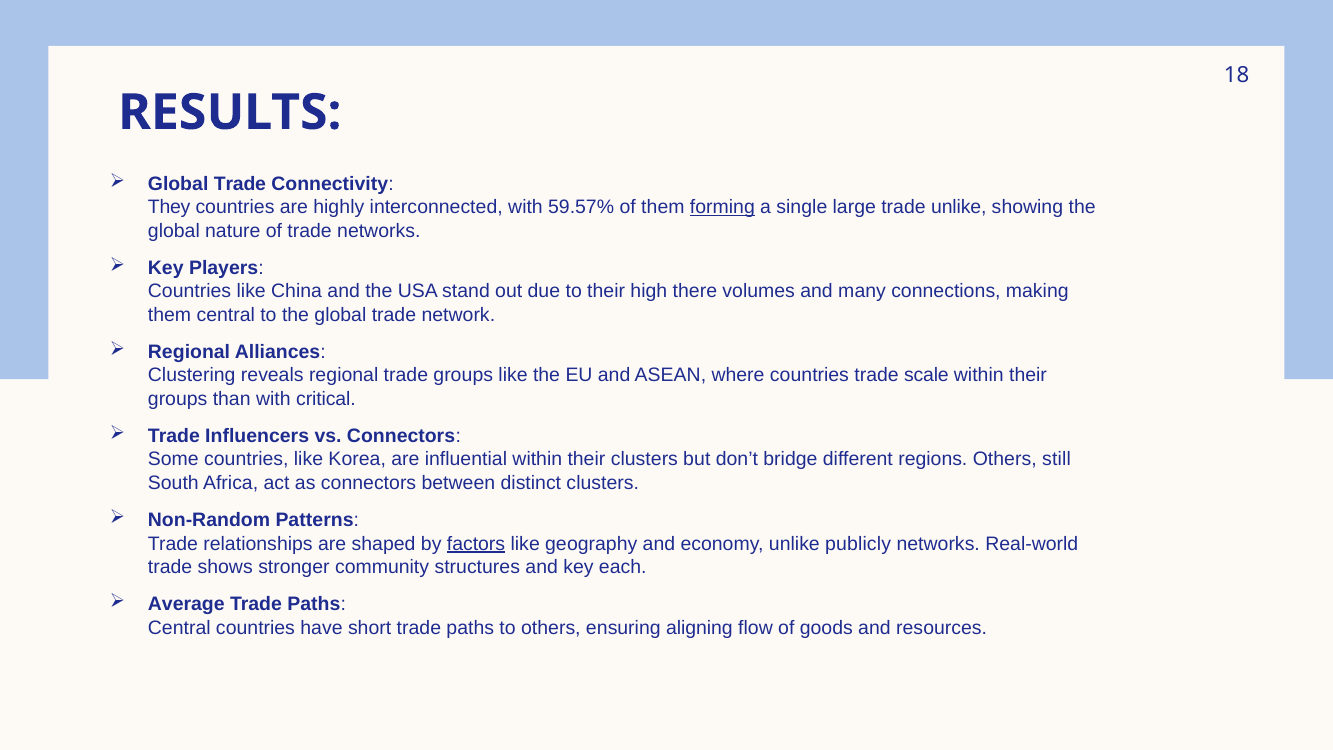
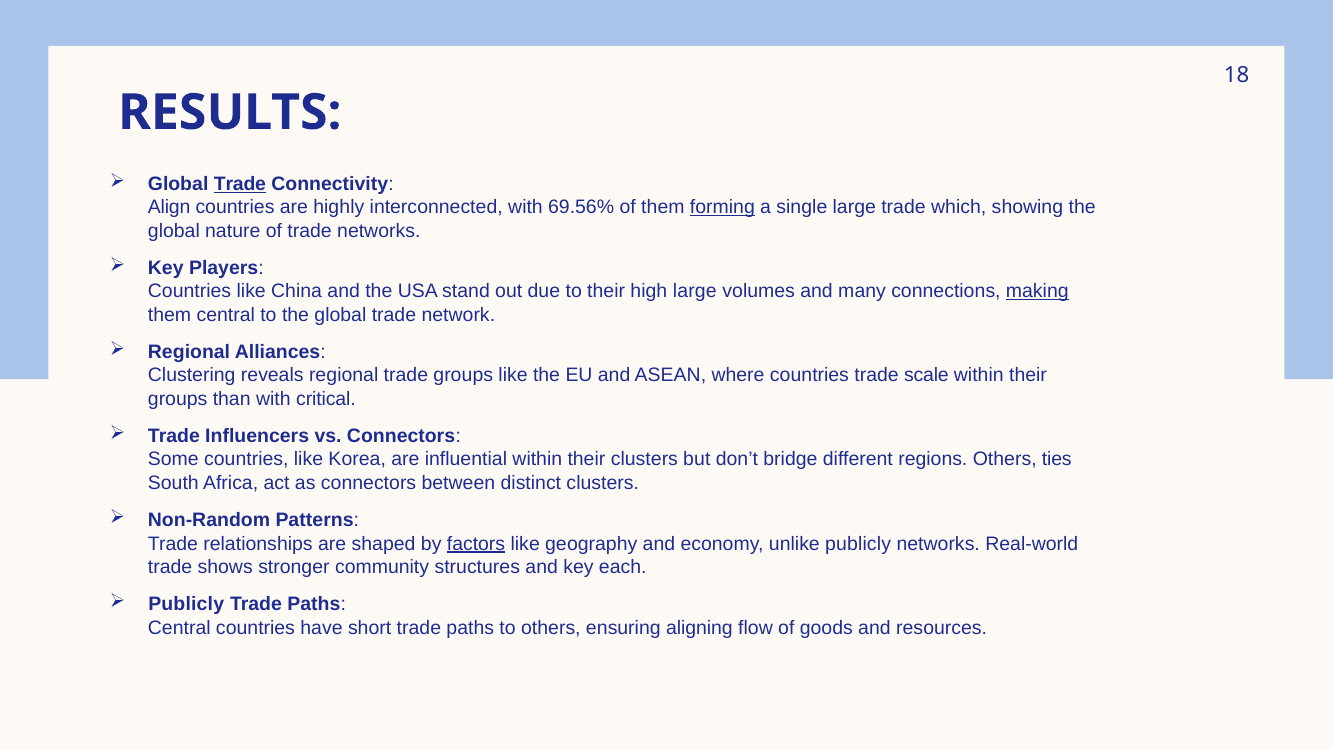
Trade underline: none -> present (240, 184)
They: They -> Align (169, 207)
59.57%: 59.57% -> 69.56% (581, 207)
trade unlike: unlike -> which (959, 207)
high there: there -> large (695, 291)
making underline: none -> present (1037, 291)
still: still -> ties (1057, 459)
Average: Average -> Publicly (186, 604)
